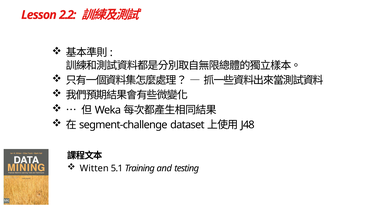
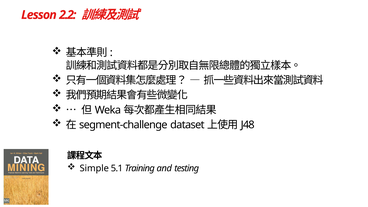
Witten: Witten -> Simple (94, 168)
